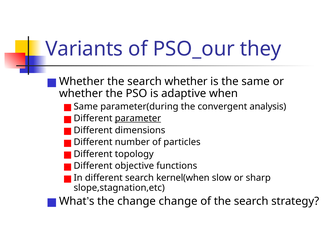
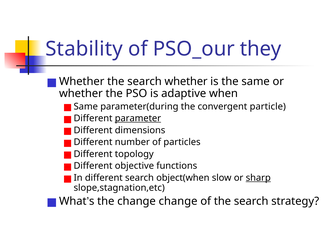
Variants: Variants -> Stability (84, 49)
analysis: analysis -> particle (268, 106)
kernel(when: kernel(when -> object(when (183, 177)
sharp underline: none -> present (258, 177)
